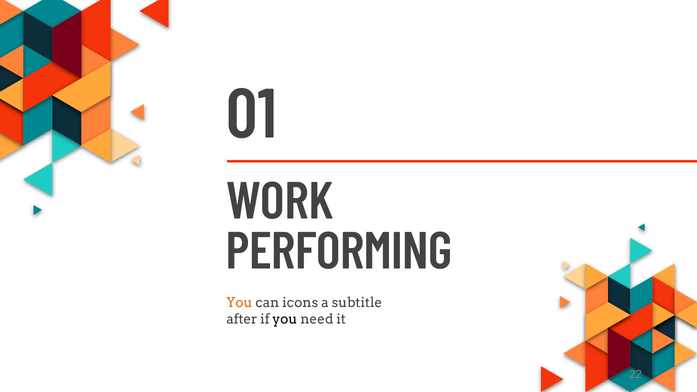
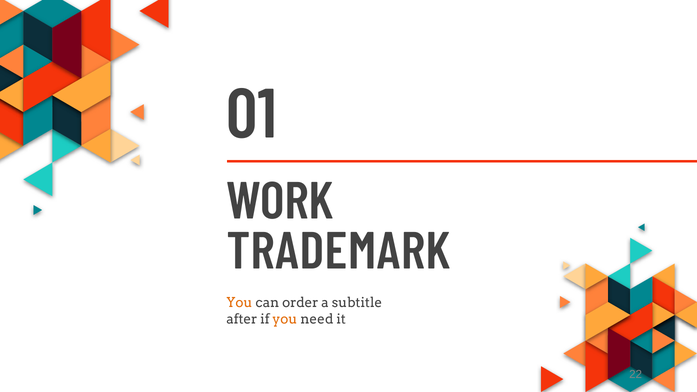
PERFORMING: PERFORMING -> TRADEMARK (339, 252)
icons: icons -> order (300, 303)
you colour: black -> orange (285, 319)
